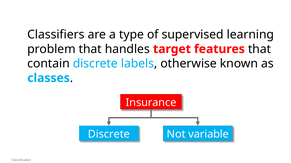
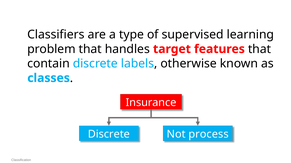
variable: variable -> process (209, 135)
